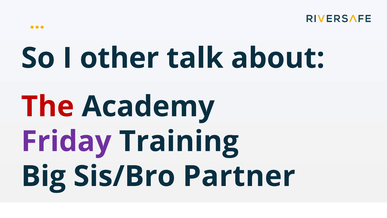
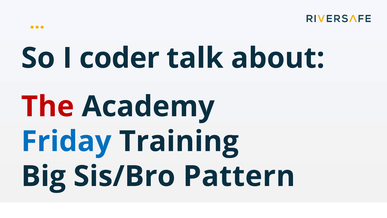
other: other -> coder (119, 58)
Friday colour: purple -> blue (66, 141)
Partner: Partner -> Pattern (239, 176)
